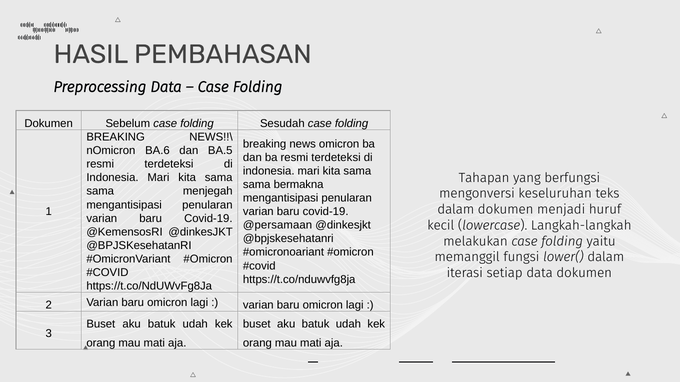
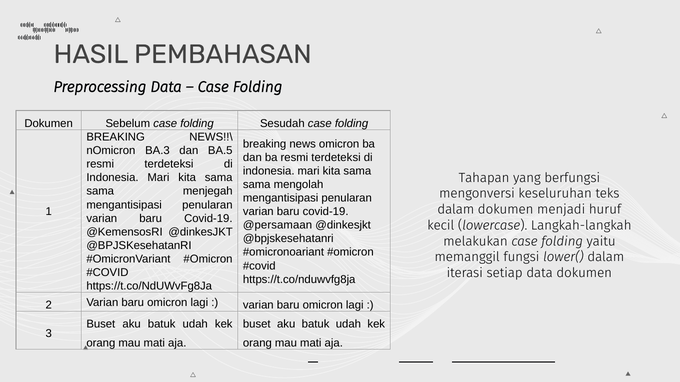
BA.6: BA.6 -> BA.3 (157, 151)
bermakna: bermakna -> mengolah (299, 185)
